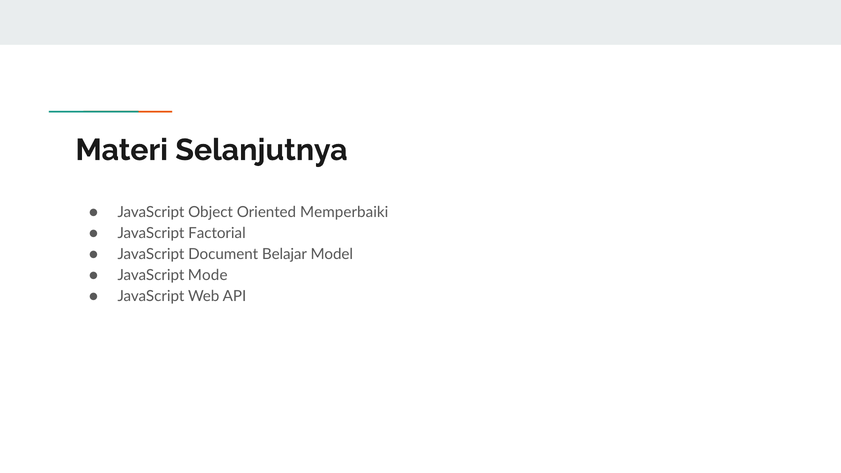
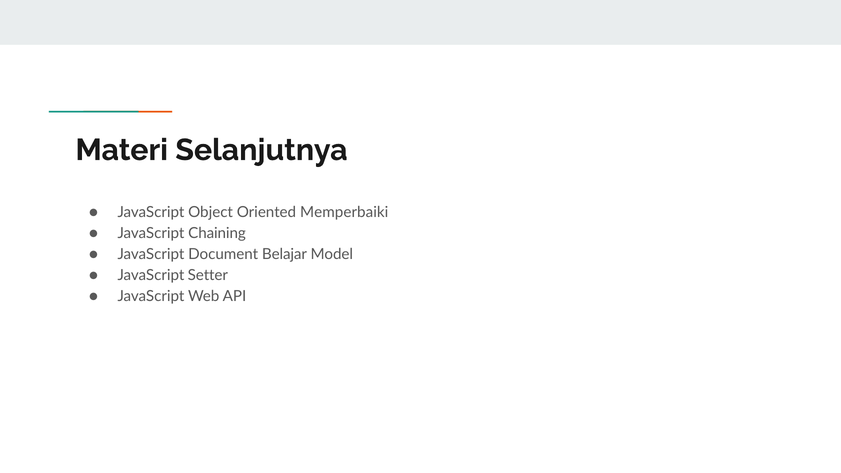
Factorial: Factorial -> Chaining (217, 233)
Mode: Mode -> Setter (208, 275)
